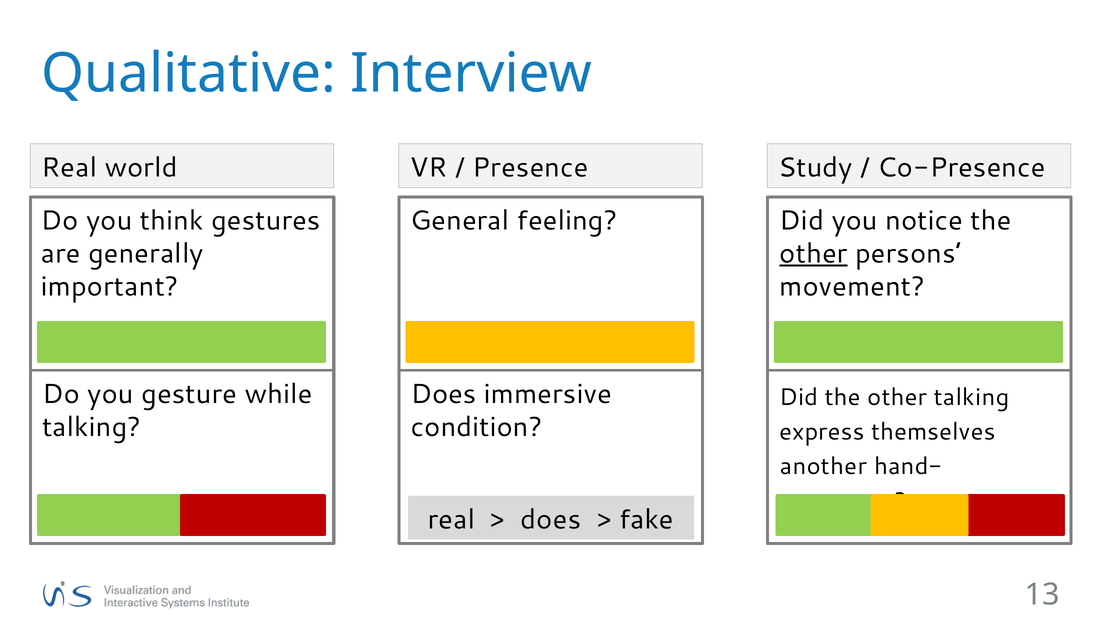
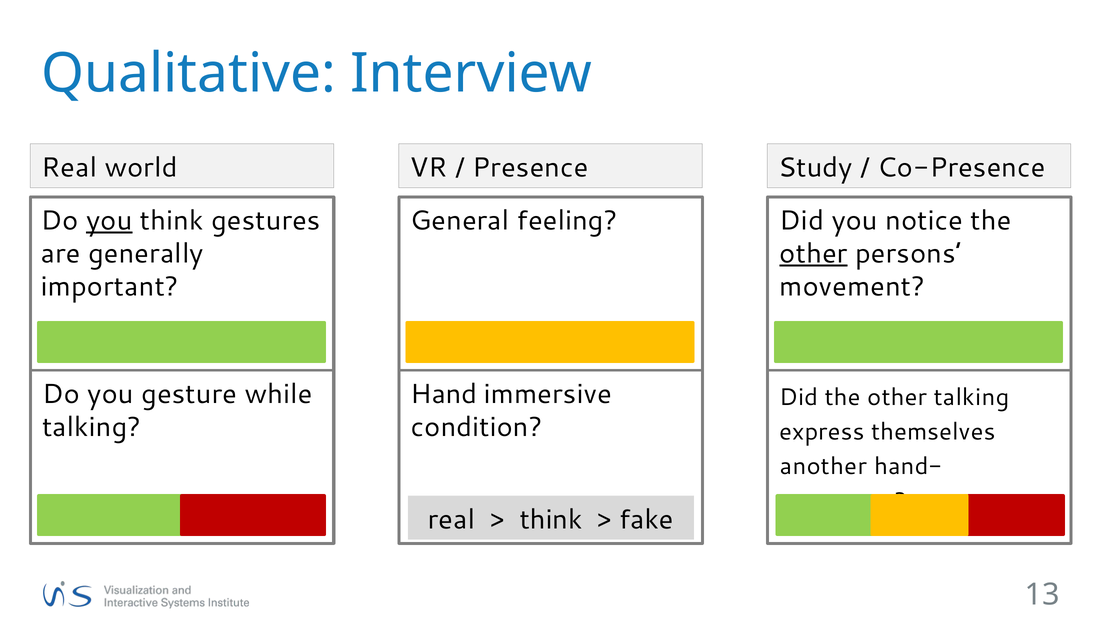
you underline: none -> present (109, 221)
Does: Does -> Hand (444, 394)
does: does -> think (551, 520)
